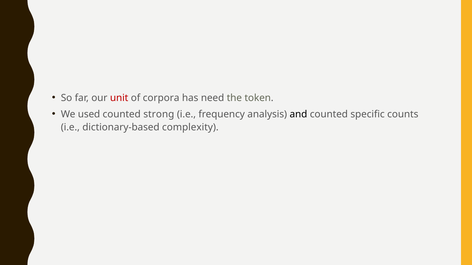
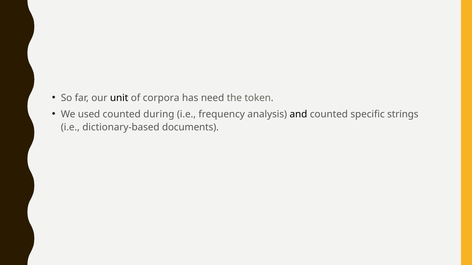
unit colour: red -> black (119, 98)
strong: strong -> during (159, 114)
counts: counts -> strings (403, 114)
complexity: complexity -> documents (190, 127)
